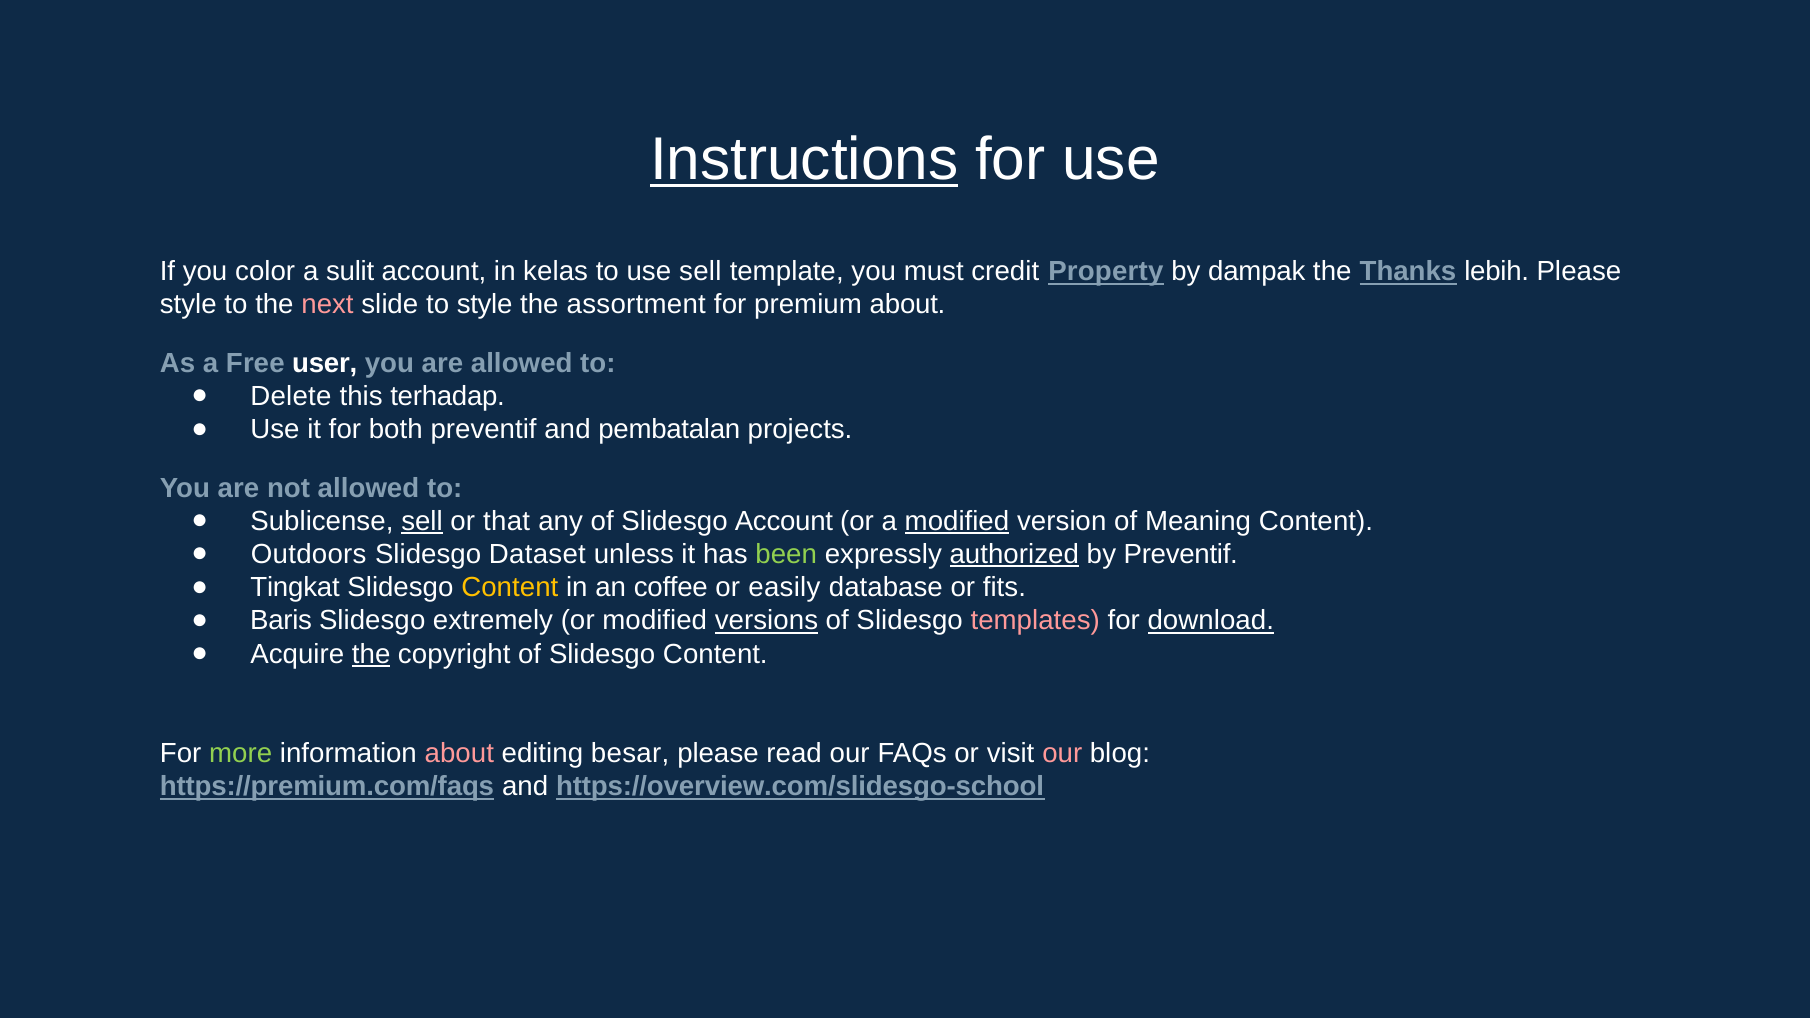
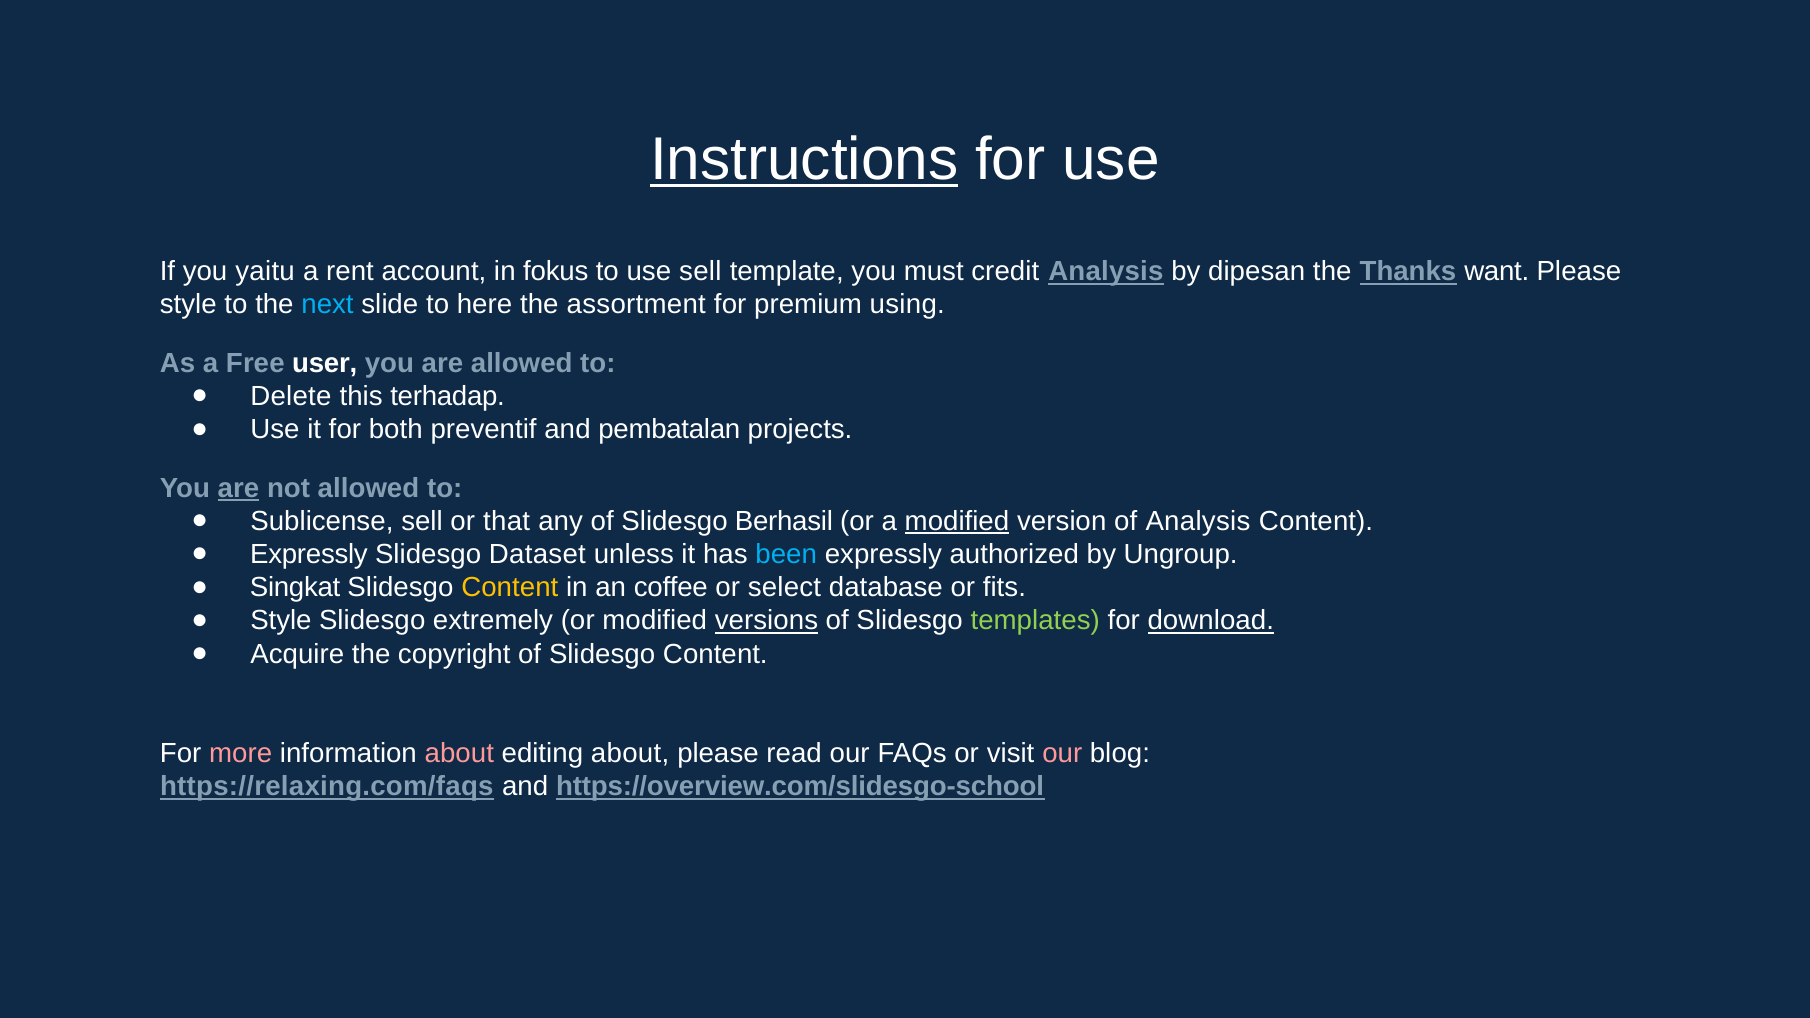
color: color -> yaitu (265, 272)
sulit: sulit -> rent (350, 272)
kelas: kelas -> fokus (556, 272)
credit Property: Property -> Analysis (1106, 272)
dampak: dampak -> dipesan (1257, 272)
lebih: lebih -> want (1497, 272)
next colour: pink -> light blue (328, 305)
to style: style -> here (484, 305)
premium about: about -> using (907, 305)
are underline: none -> present (239, 488)
sell underline: present -> none (422, 521)
Slidesgo Account: Account -> Berhasil (784, 521)
of Meaning: Meaning -> Analysis (1198, 521)
Outdoors: Outdoors -> Expressly (309, 554)
been colour: light green -> light blue (786, 554)
authorized underline: present -> none (1014, 554)
by Preventif: Preventif -> Ungroup (1181, 554)
Tingkat: Tingkat -> Singkat (295, 588)
easily: easily -> select (784, 588)
Baris: Baris -> Style (281, 621)
templates colour: pink -> light green (1035, 621)
the underline: present -> none (371, 654)
more colour: light green -> pink (241, 754)
editing besar: besar -> about (630, 754)
https://premium.com/faqs: https://premium.com/faqs -> https://relaxing.com/faqs (327, 787)
